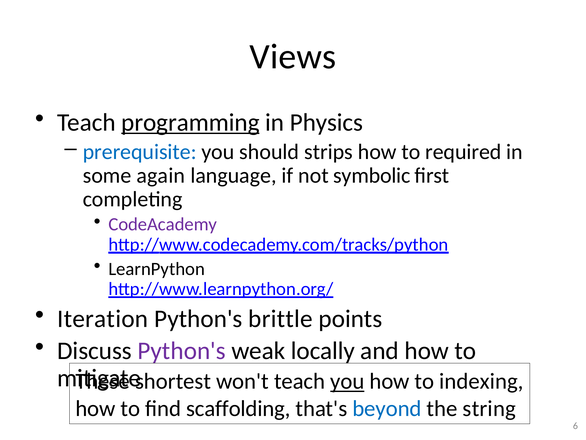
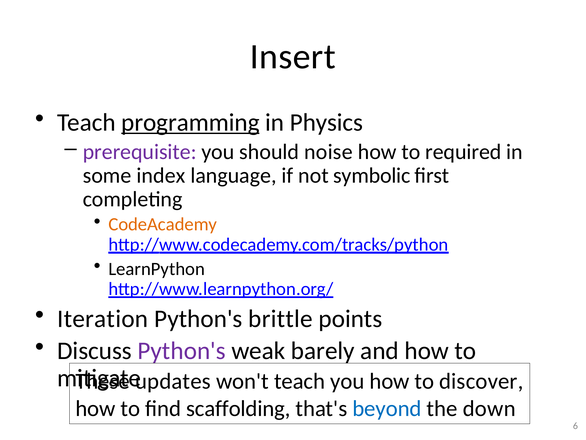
Views: Views -> Insert (293, 57)
prerequisite colour: blue -> purple (140, 152)
strips: strips -> noise (328, 152)
again: again -> index (161, 175)
CodeAcademy colour: purple -> orange (163, 224)
locally: locally -> barely (323, 350)
shortest: shortest -> updates (173, 381)
you underline: present -> none (347, 381)
indexing: indexing -> discover (481, 381)
string: string -> down (489, 408)
